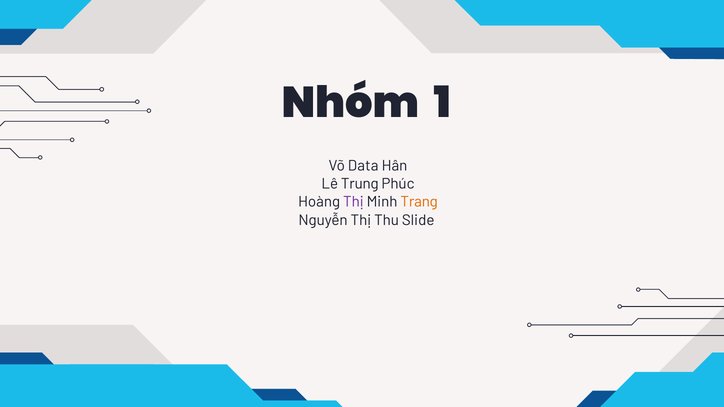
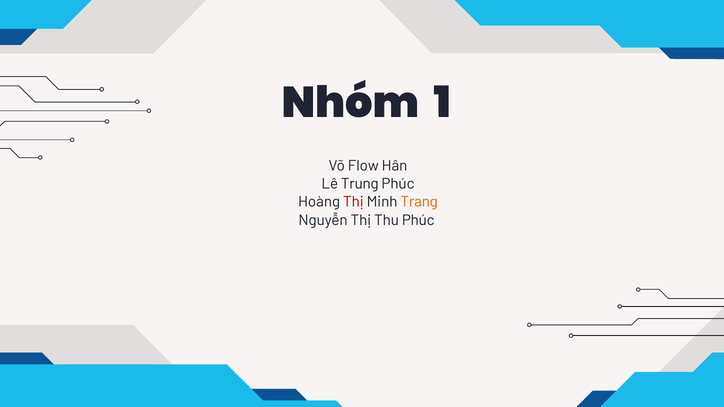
Data: Data -> Flow (363, 166)
Thị colour: purple -> red (353, 202)
Thu Slide: Slide -> Phúc (418, 220)
